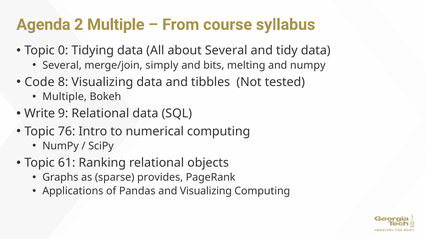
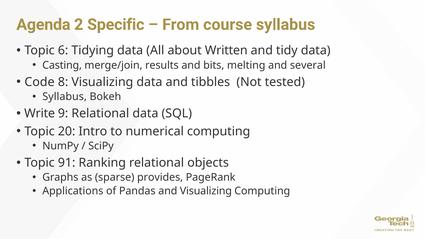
2 Multiple: Multiple -> Specific (116, 25)
0: 0 -> 6 (63, 51)
about Several: Several -> Written (226, 51)
Several: Several -> Casting (62, 65)
simply: simply -> results (162, 65)
and numpy: numpy -> several (308, 65)
Multiple: Multiple -> Syllabus (65, 97)
76: 76 -> 20 (67, 131)
61: 61 -> 91 (67, 163)
